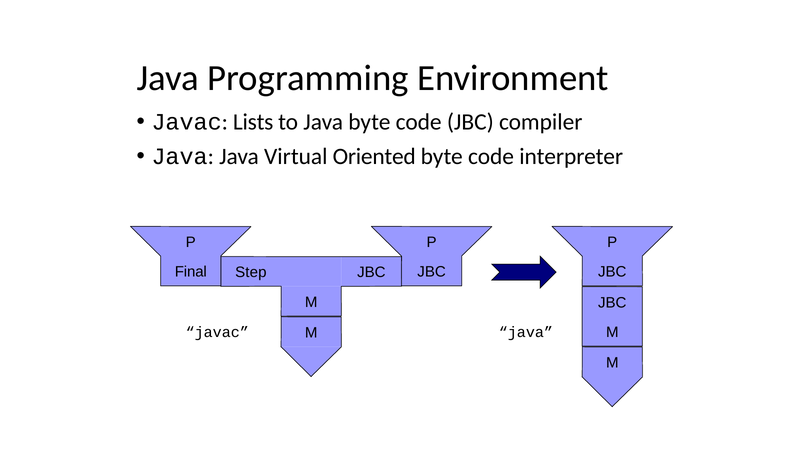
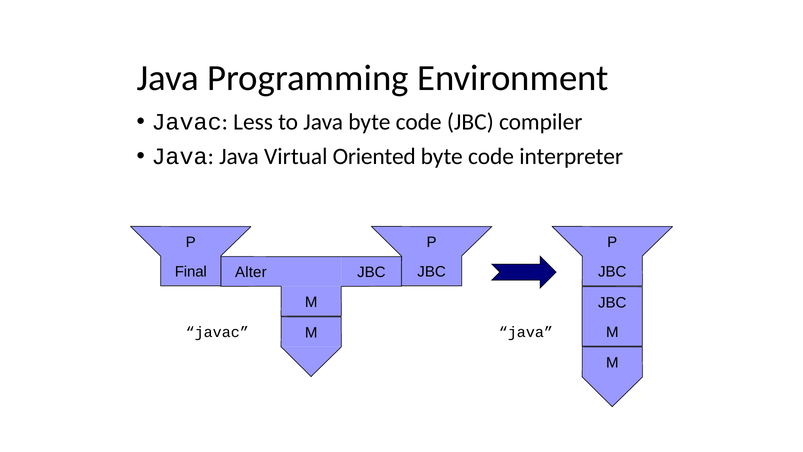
Lists: Lists -> Less (253, 122)
Step: Step -> Alter (251, 272)
